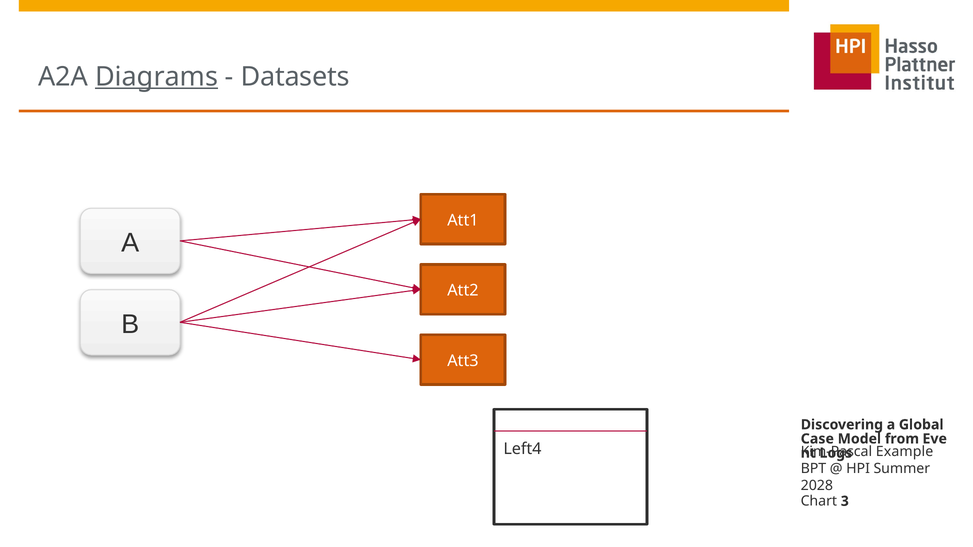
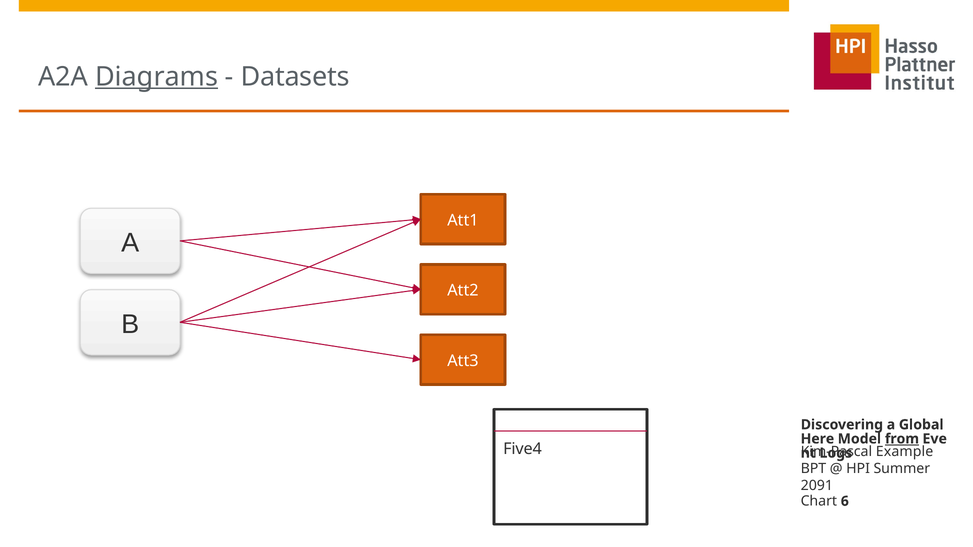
Case: Case -> Here (817, 439)
from underline: none -> present (902, 439)
Left4: Left4 -> Five4 (522, 449)
2028: 2028 -> 2091 (817, 486)
3: 3 -> 6 (845, 501)
